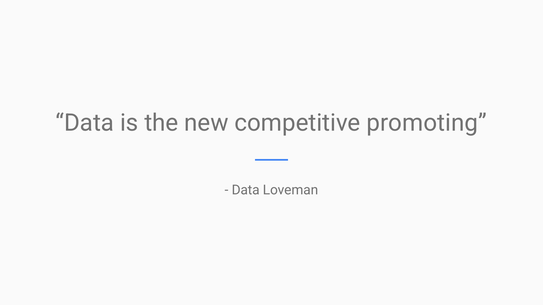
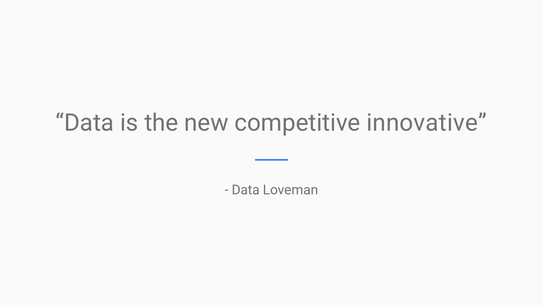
promoting: promoting -> innovative (427, 123)
